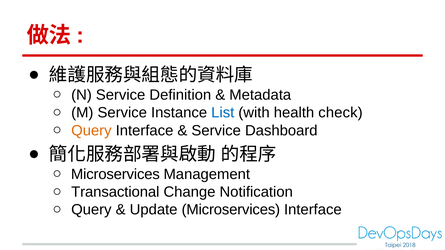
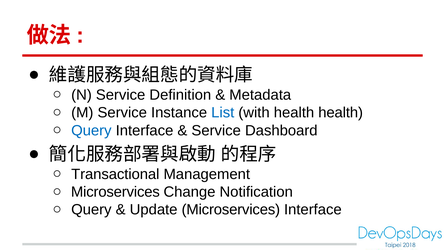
health check: check -> health (341, 113)
Query colour: orange -> blue (91, 131)
Microservices: Microservices -> Transactional (115, 174)
Transactional: Transactional -> Microservices (115, 192)
